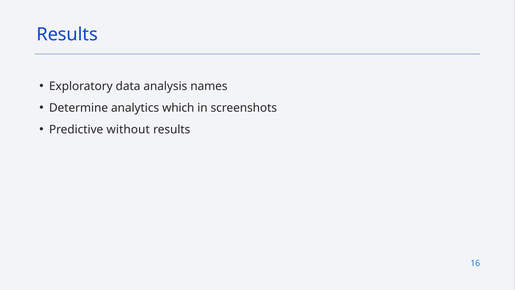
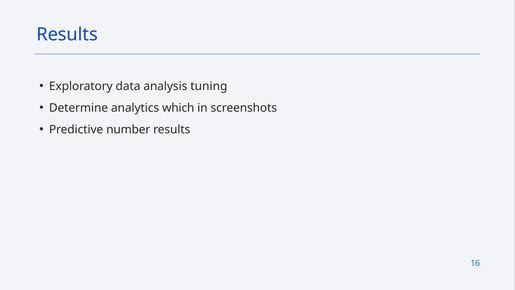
names: names -> tuning (209, 86)
without: without -> number (128, 129)
